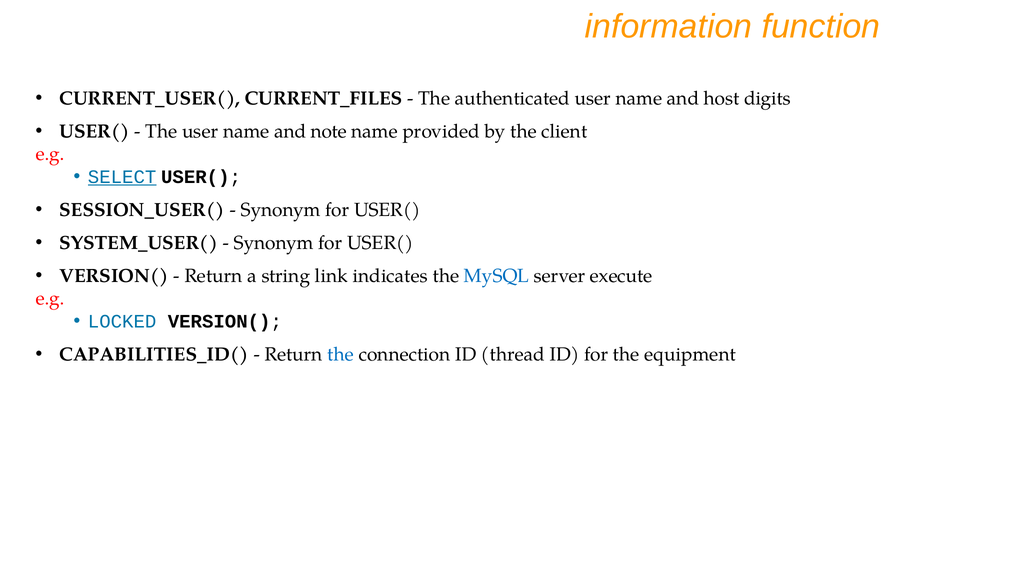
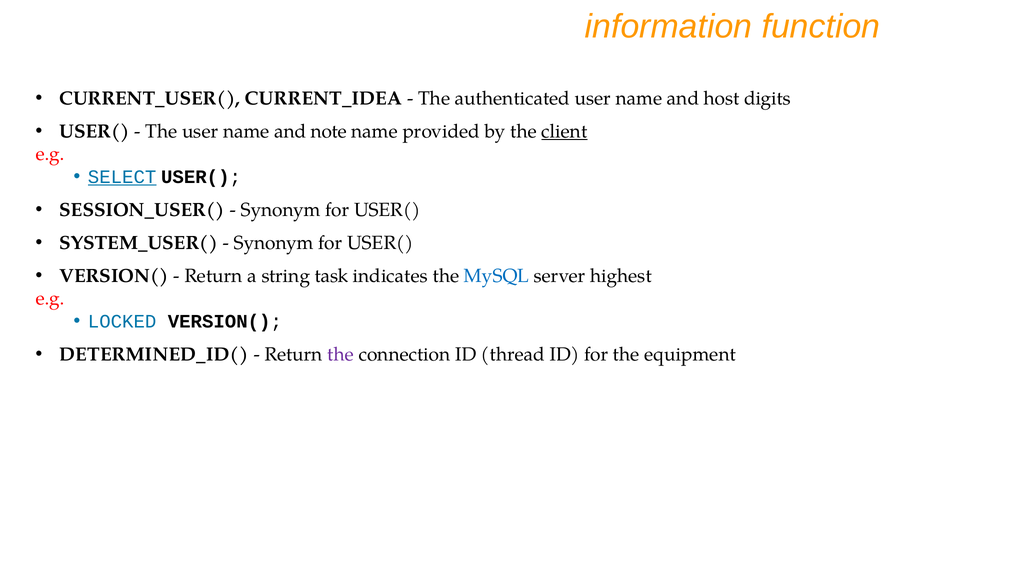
CURRENT_FILES: CURRENT_FILES -> CURRENT_IDEA (323, 98)
client underline: none -> present (564, 131)
link: link -> task (332, 276)
execute: execute -> highest (621, 276)
CAPABILITIES_ID(: CAPABILITIES_ID( -> DETERMINED_ID( (154, 354)
the colour: blue -> purple (341, 354)
